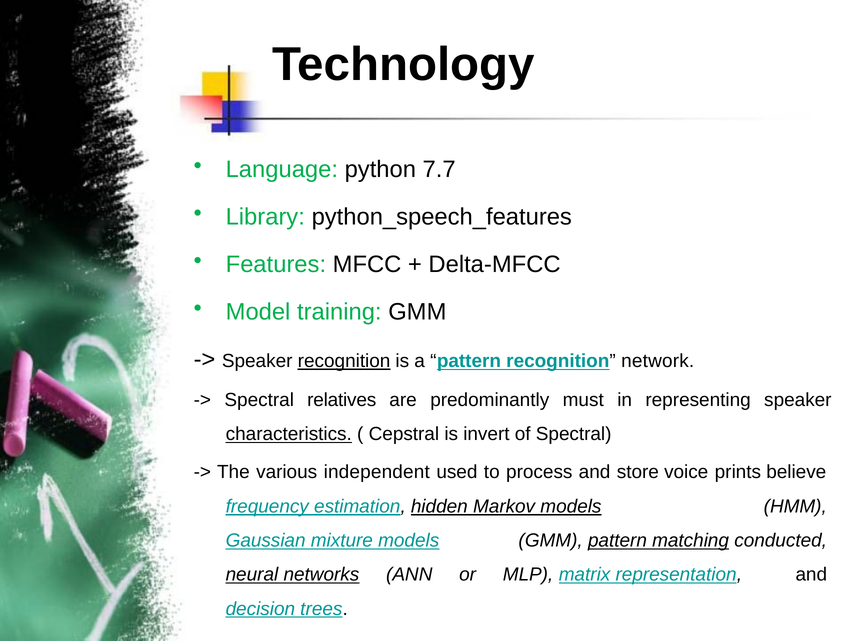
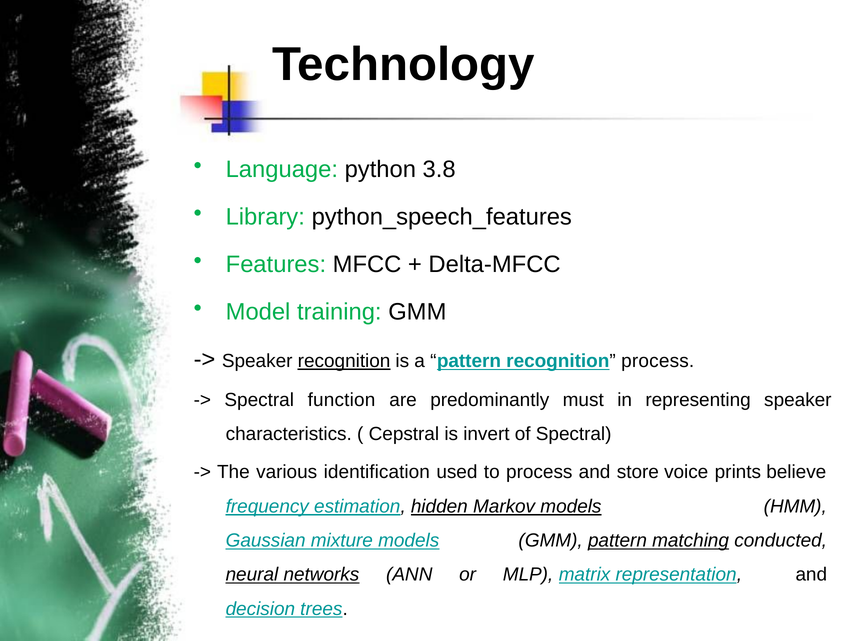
7.7: 7.7 -> 3.8 (439, 170)
recognition network: network -> process (658, 361)
relatives: relatives -> function (342, 400)
characteristics underline: present -> none (289, 434)
independent: independent -> identification (377, 472)
